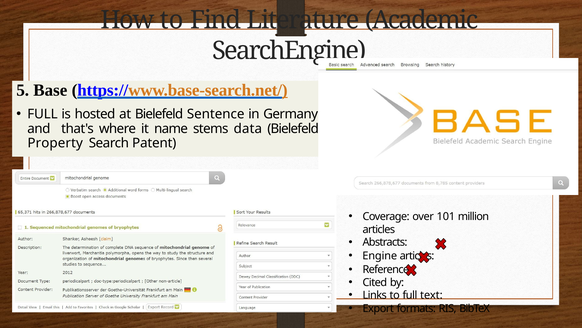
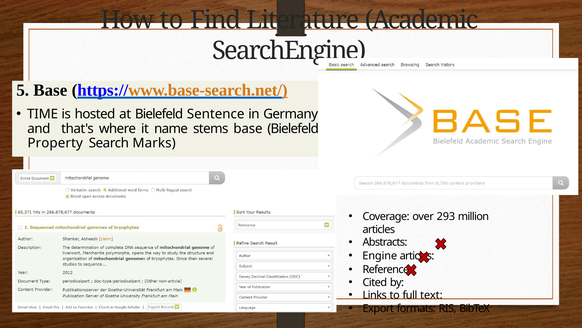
FULL: FULL -> TIME (43, 114)
stems data: data -> base (248, 128)
Patent: Patent -> Marks (154, 143)
101: 101 -> 293 (446, 216)
